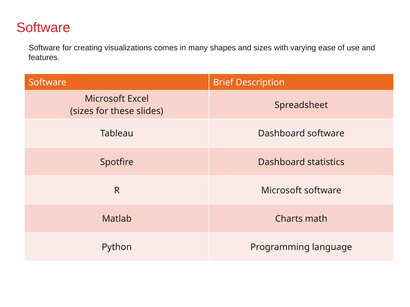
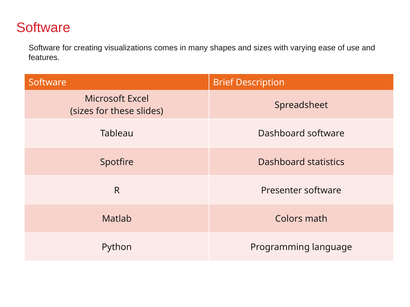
R Microsoft: Microsoft -> Presenter (282, 191)
Charts: Charts -> Colors (289, 219)
